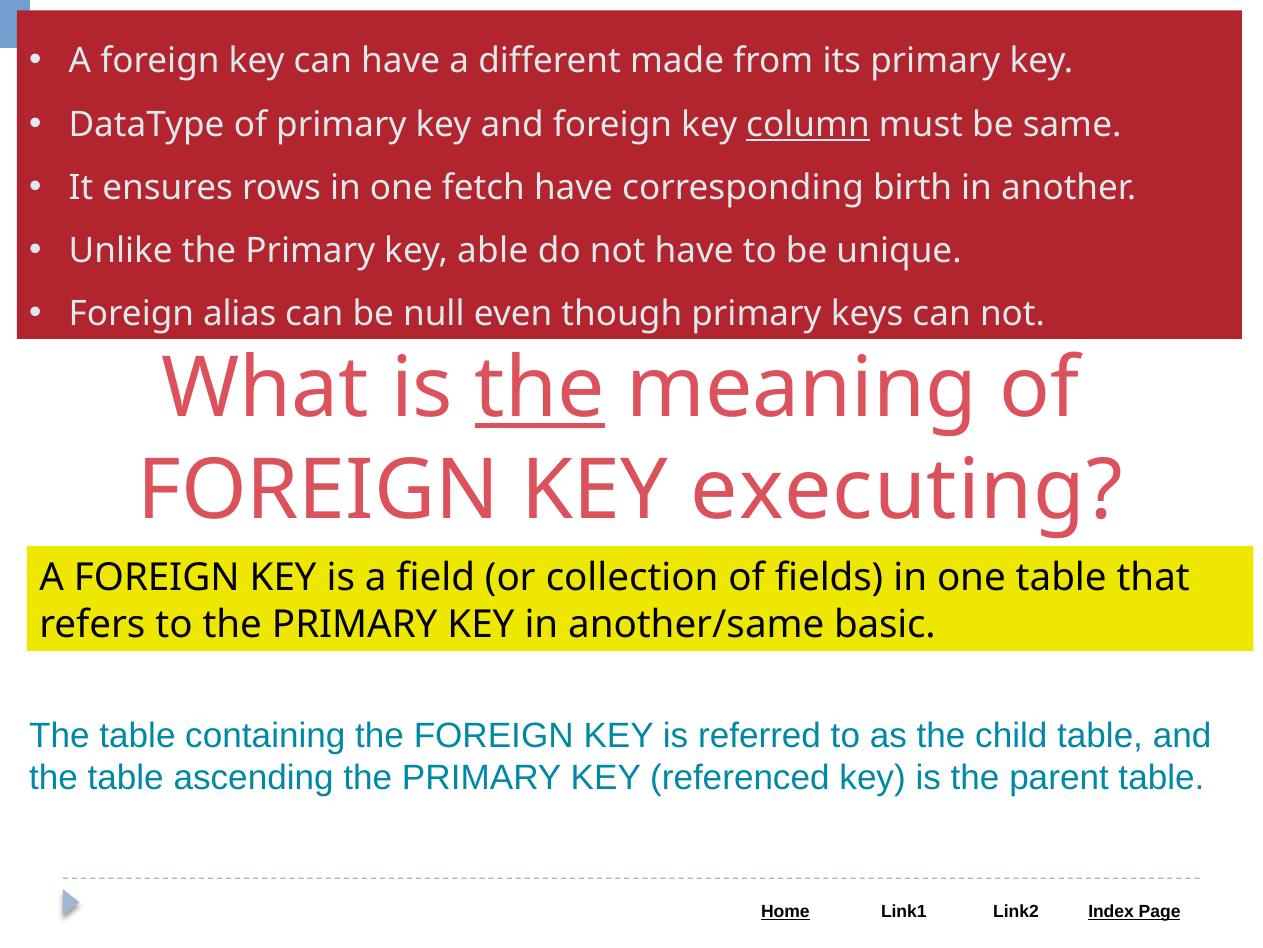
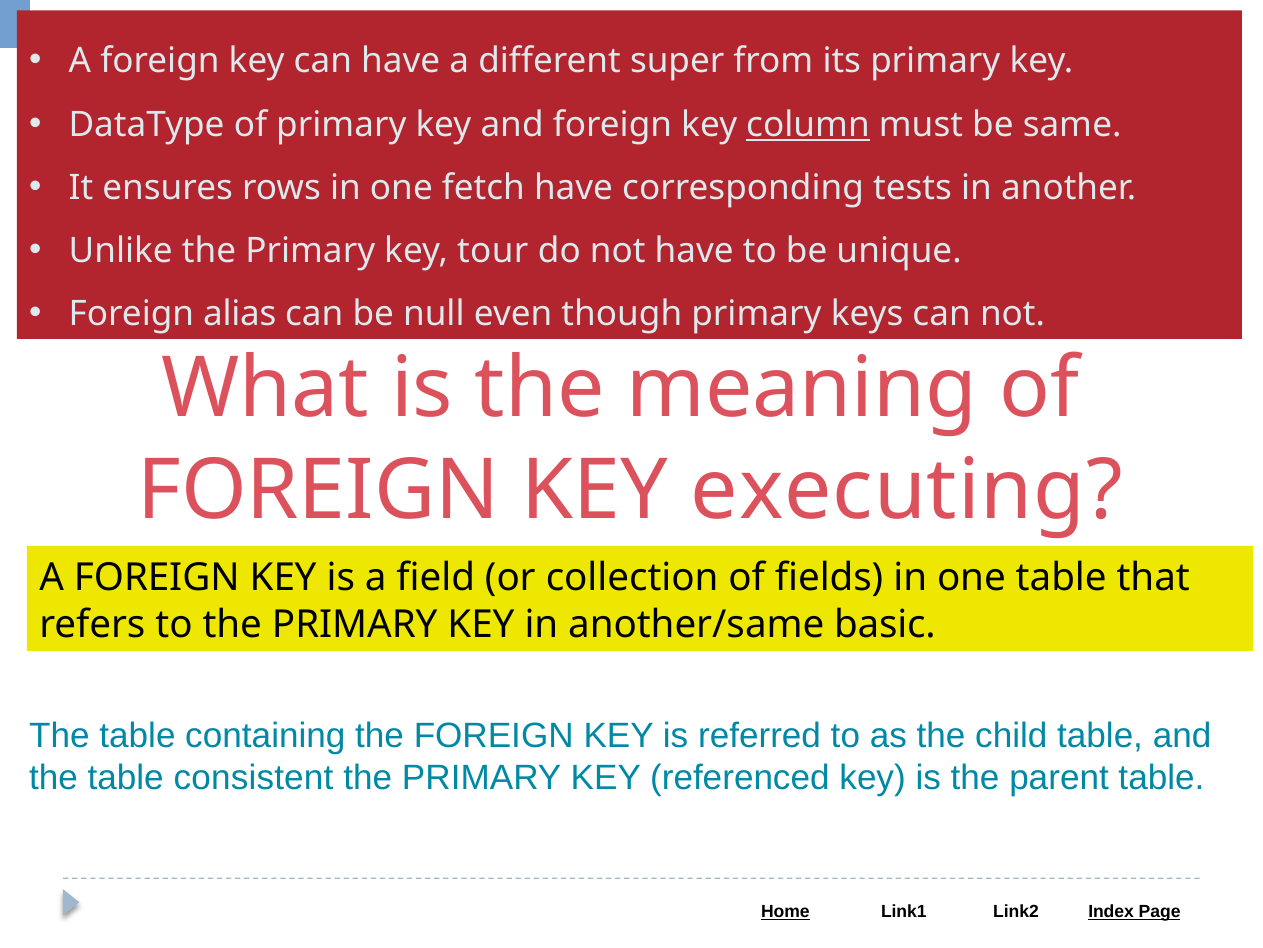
made: made -> super (677, 61)
birth: birth -> tests (913, 188)
able: able -> tour (493, 251)
the underline: present -> none (540, 389)
ascending: ascending -> consistent (254, 777)
